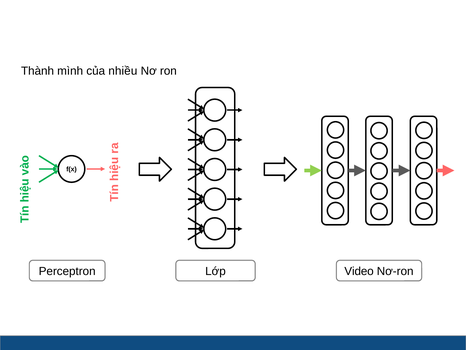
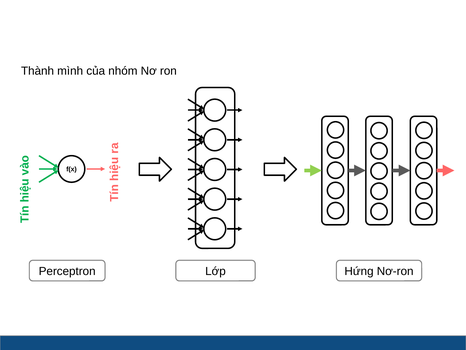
nhiều: nhiều -> nhóm (123, 71)
Video: Video -> Hứng (359, 271)
